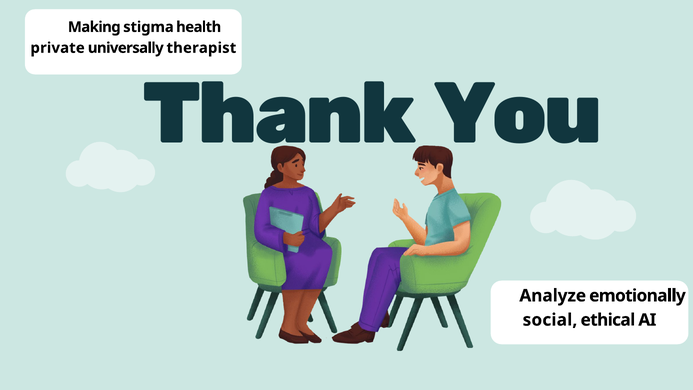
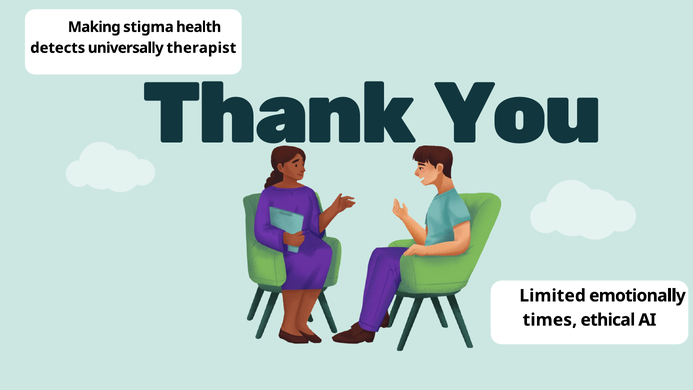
private: private -> detects (58, 48)
Analyze: Analyze -> Limited (553, 296)
social: social -> times (550, 320)
